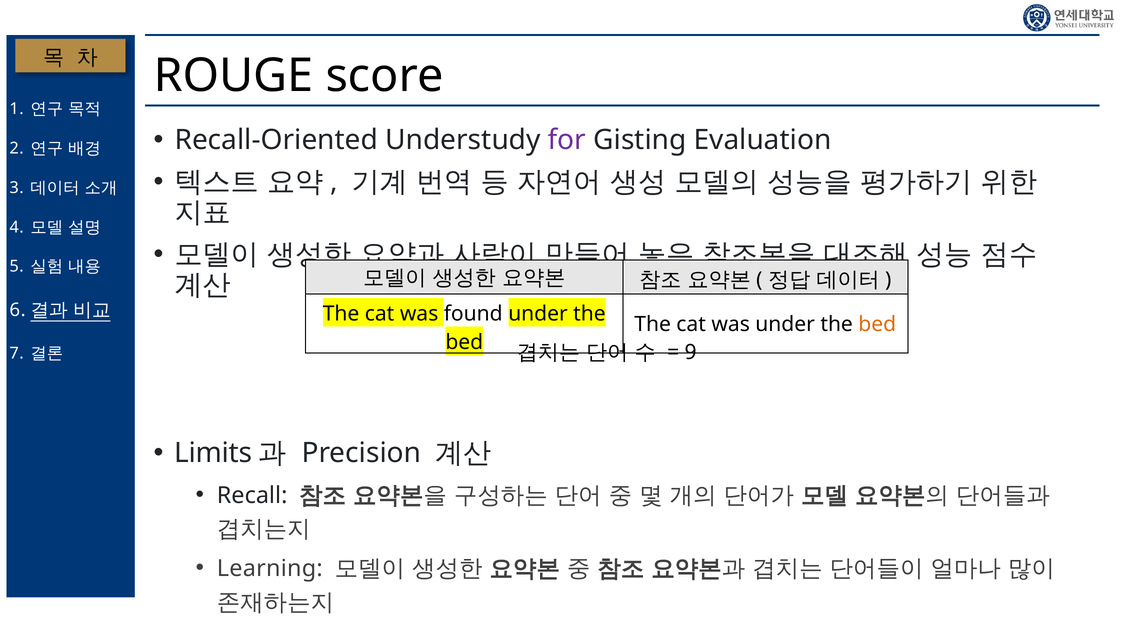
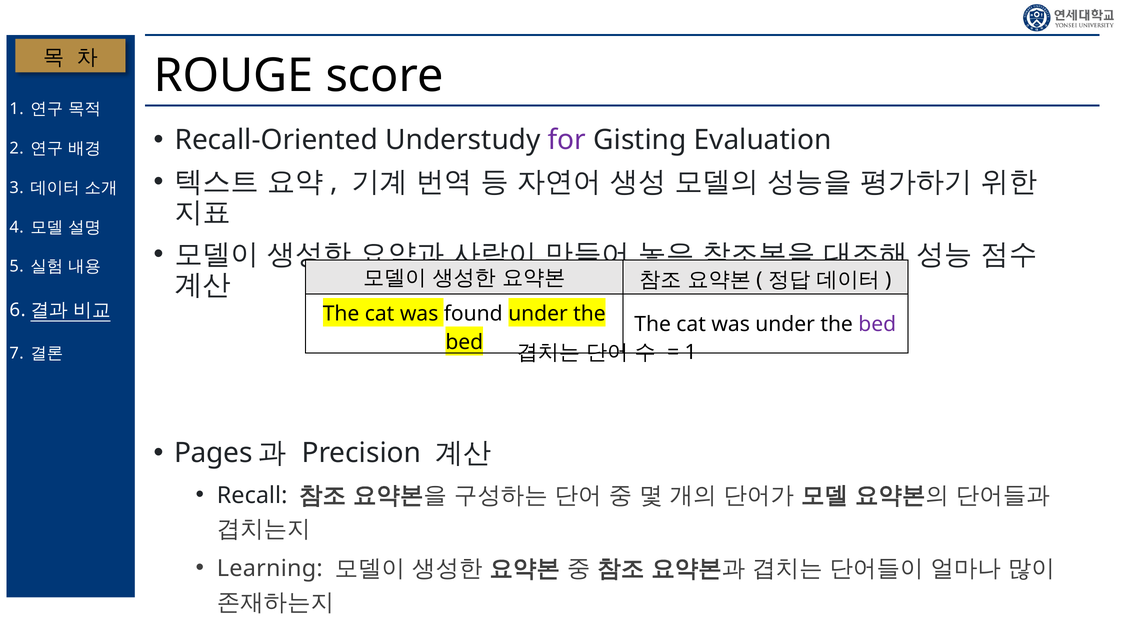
bed colour: orange -> purple (877, 325)
9: 9 -> 1 (691, 352)
Limits: Limits -> Pages (213, 453)
